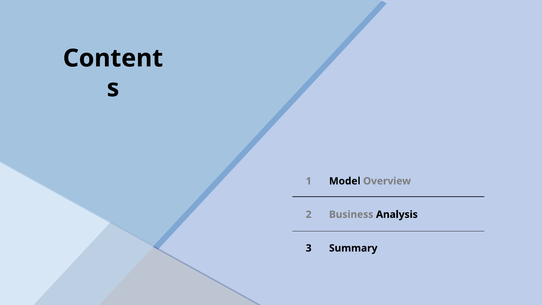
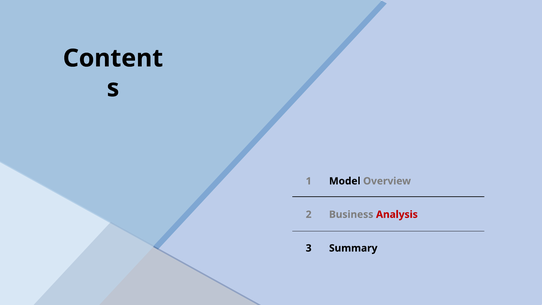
Analysis colour: black -> red (397, 214)
